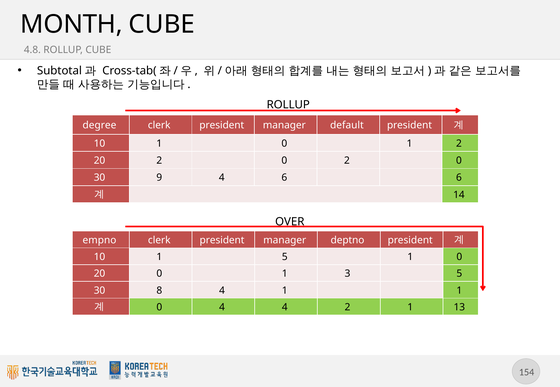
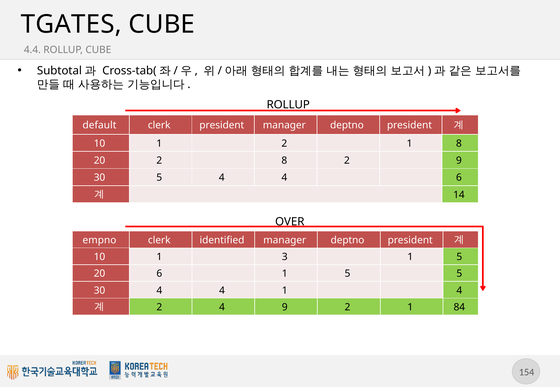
MONTH: MONTH -> TGATES (71, 24)
4.8: 4.8 -> 4.4 (32, 50)
degree: degree -> default (99, 126)
default: default -> deptno (347, 126)
10 1 0: 0 -> 2 (284, 144)
1 2: 2 -> 8 (459, 144)
20 2 0: 0 -> 8 (284, 161)
0: 0 -> 9 (459, 161)
30 9: 9 -> 5 (159, 178)
6: 6 -> 4 (284, 178)
president: president -> identified (222, 240)
1 5: 5 -> 3 (285, 257)
0: 0 -> 5 (459, 257)
20 0: 0 -> 6 (159, 274)
3: 3 -> 5 (348, 274)
30 8: 8 -> 4 (159, 291)
1 1: 1 -> 4 (459, 291)
0: 0 -> 2 (159, 308)
4 4: 4 -> 9 (285, 308)
13: 13 -> 84 (459, 308)
